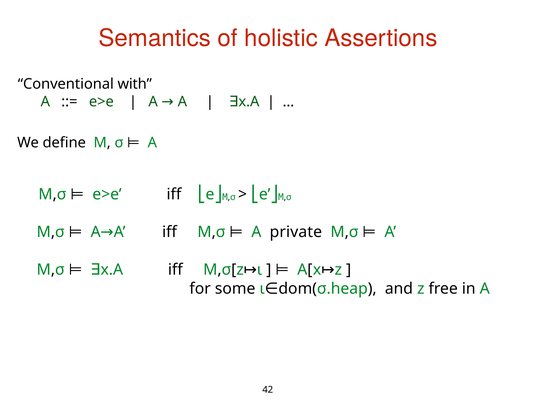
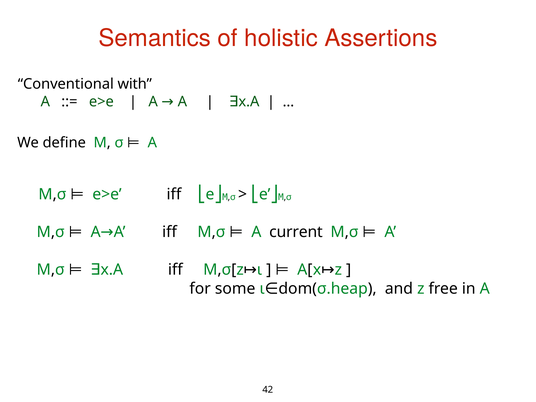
private: private -> current (296, 232)
